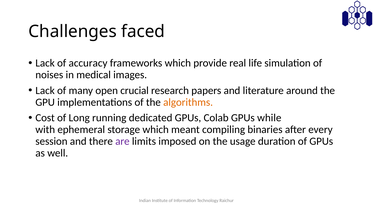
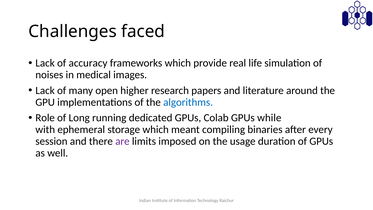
crucial: crucial -> higher (135, 90)
algorithms colour: orange -> blue (188, 102)
Cost: Cost -> Role (45, 118)
